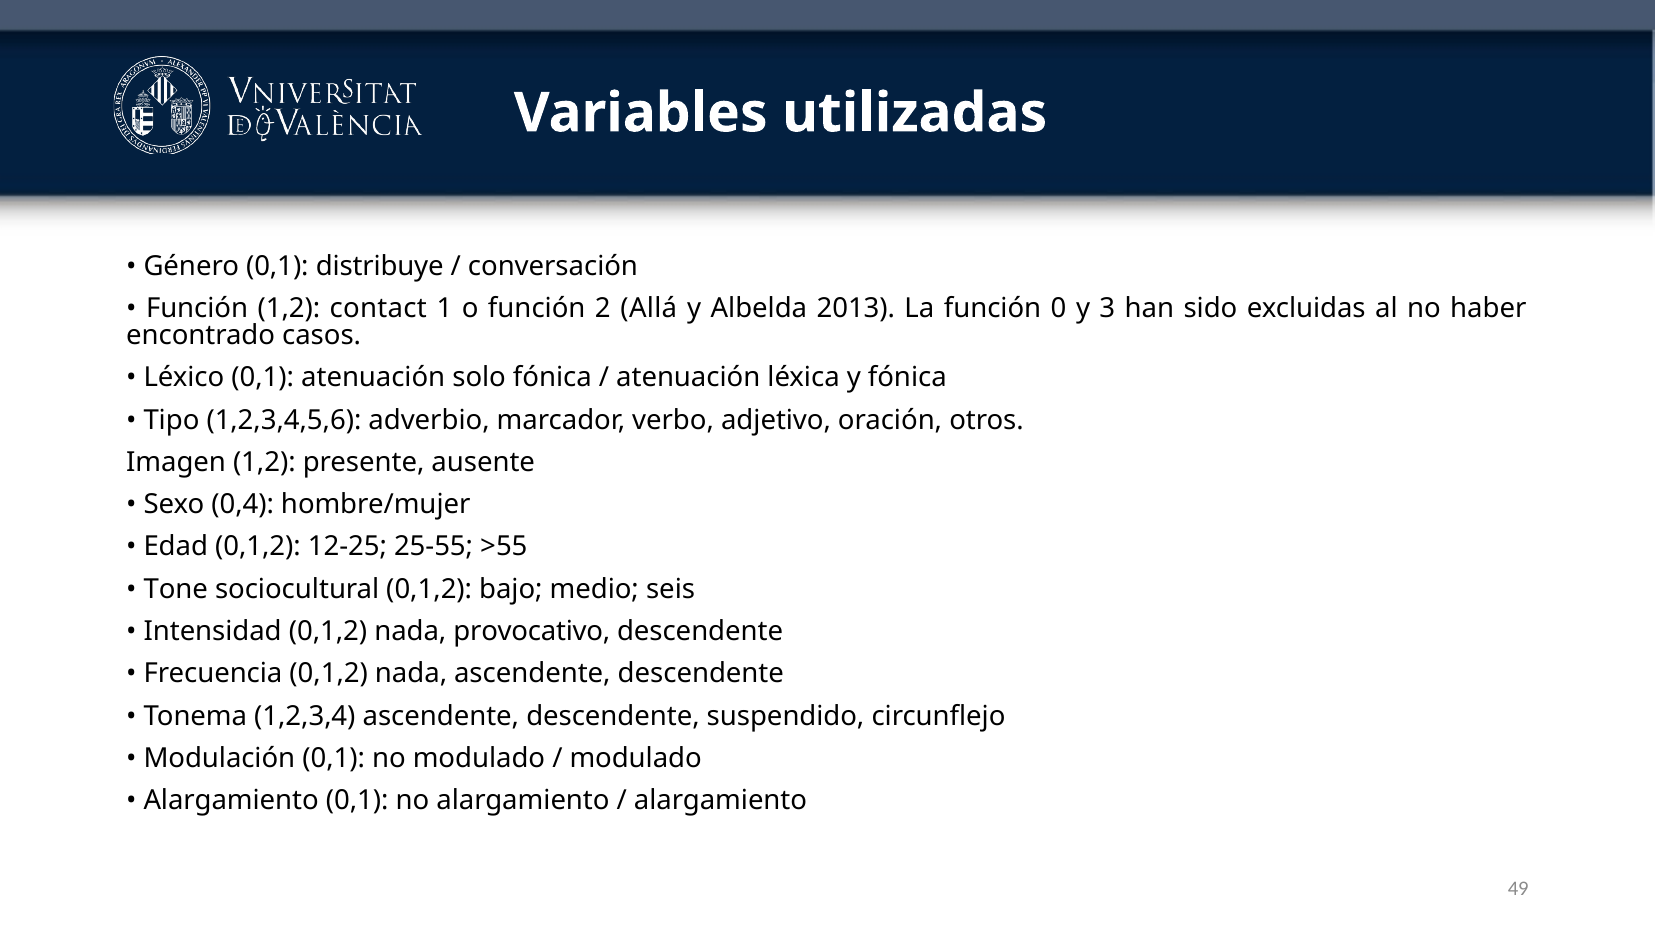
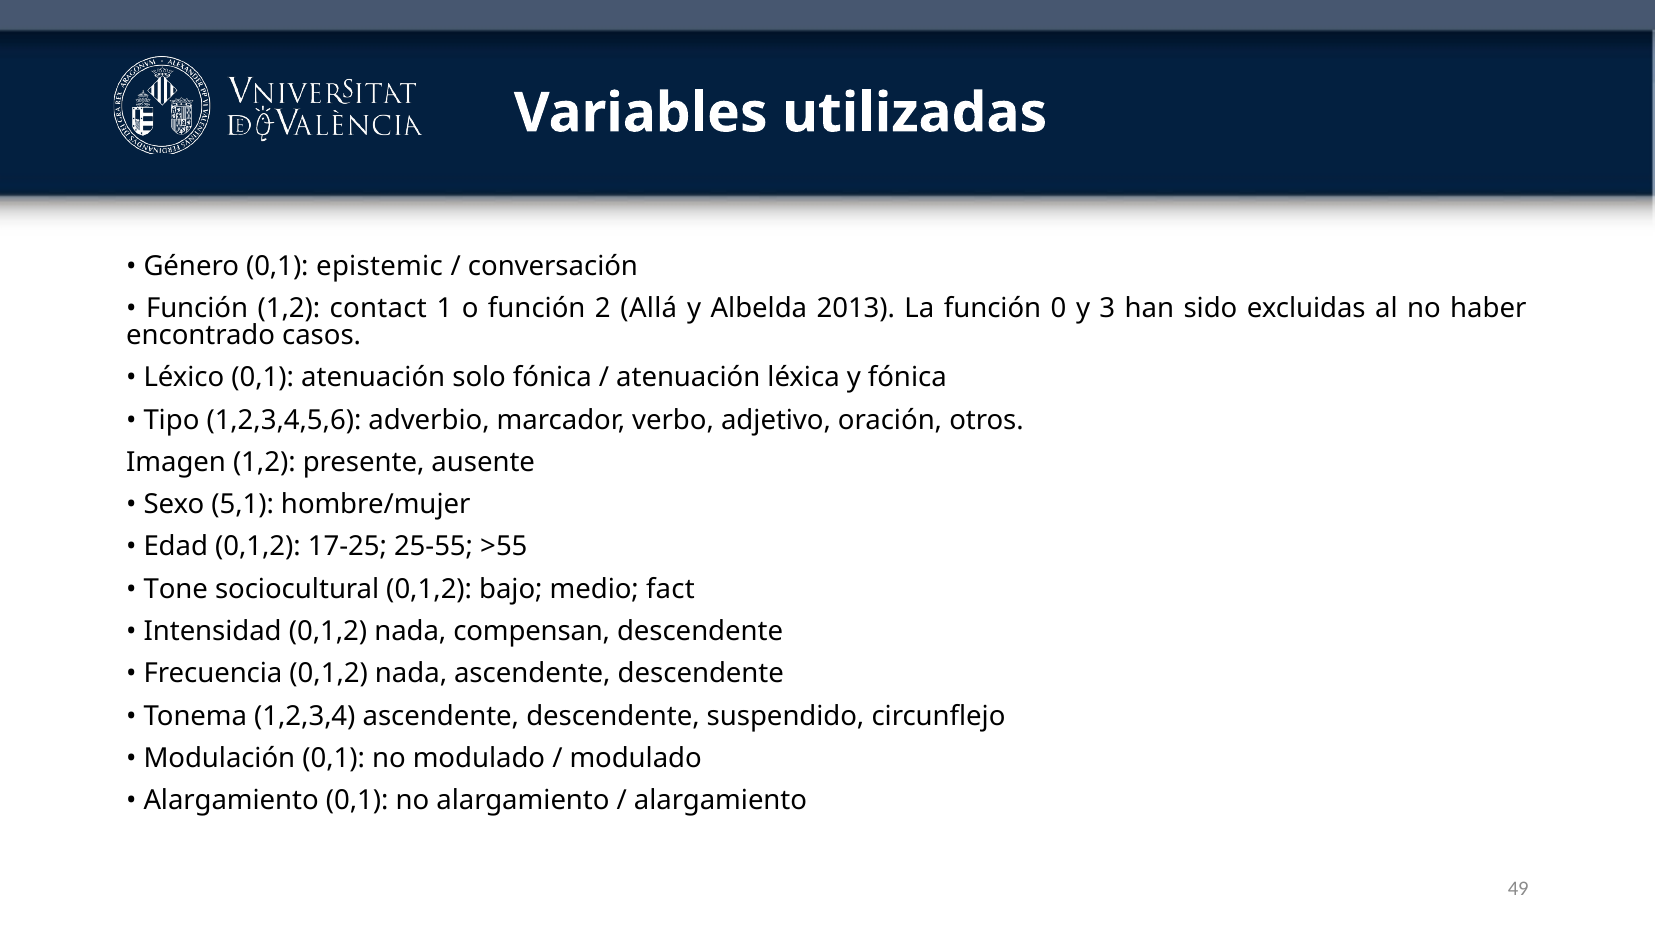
distribuye: distribuye -> epistemic (379, 266)
0,4: 0,4 -> 5,1 (243, 505)
12-25: 12-25 -> 17-25 (347, 547)
seis: seis -> fact (670, 589)
provocativo: provocativo -> compensan (532, 631)
